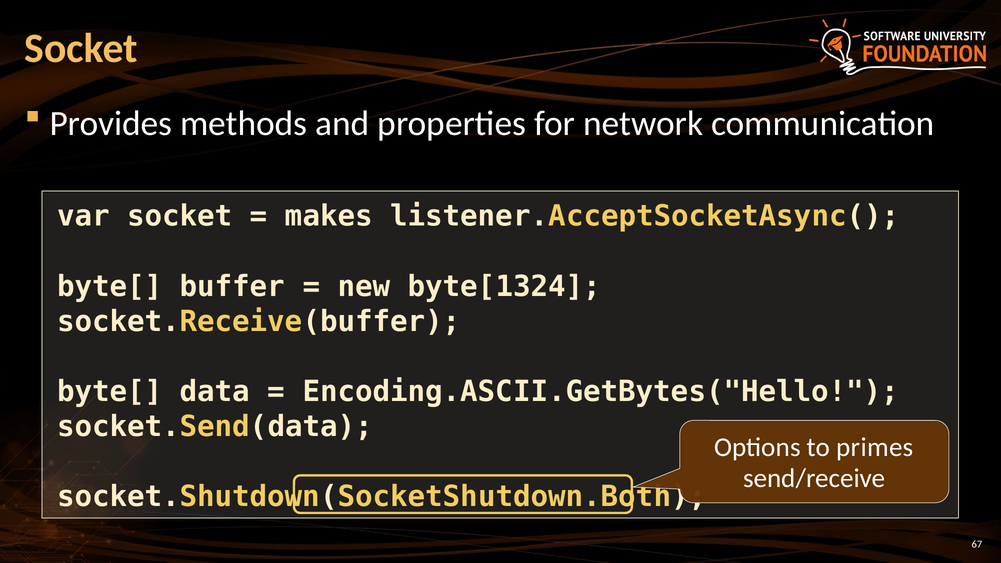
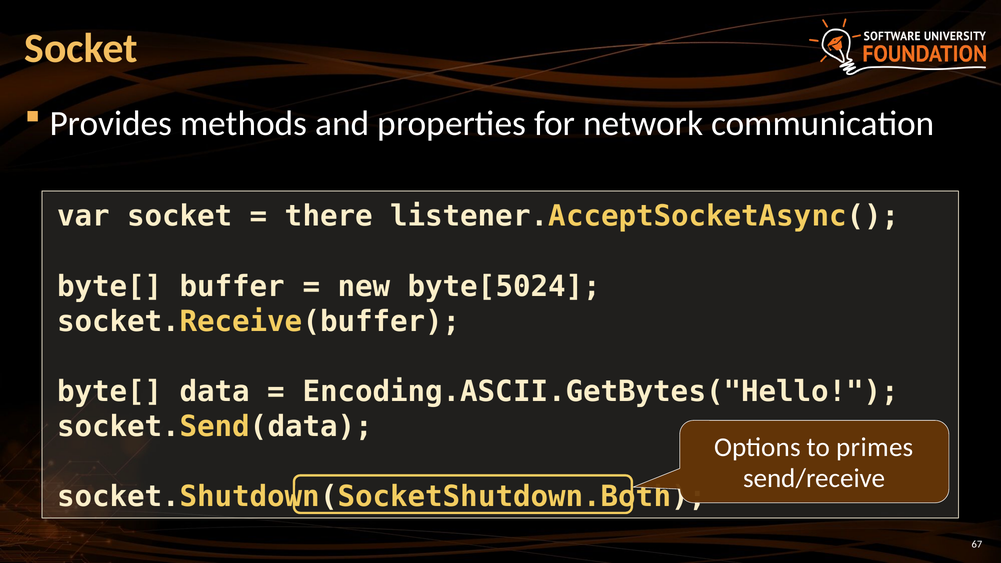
makes: makes -> there (329, 216)
byte[1324: byte[1324 -> byte[5024 (504, 287)
